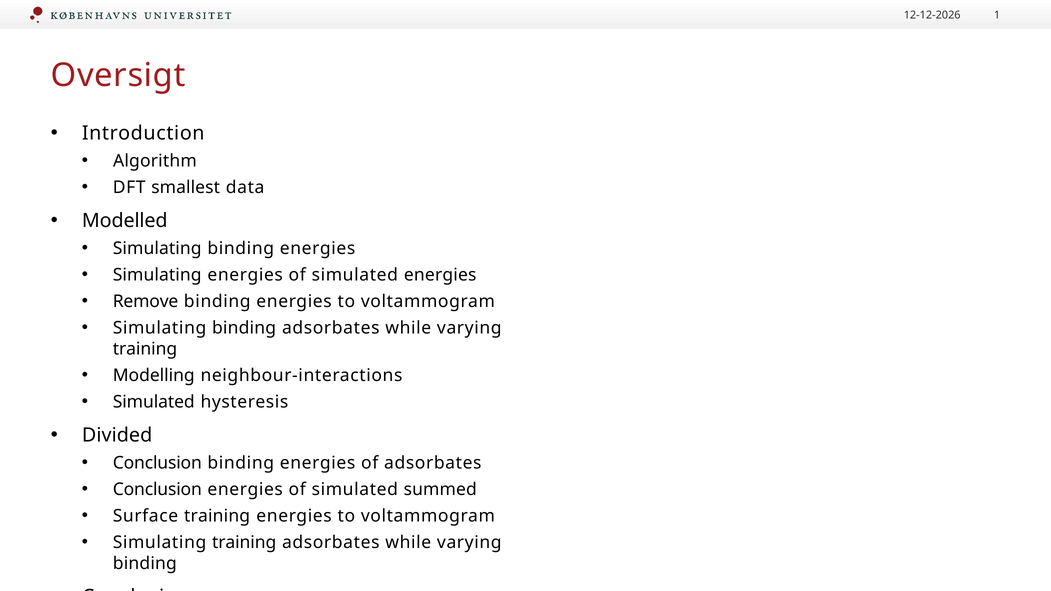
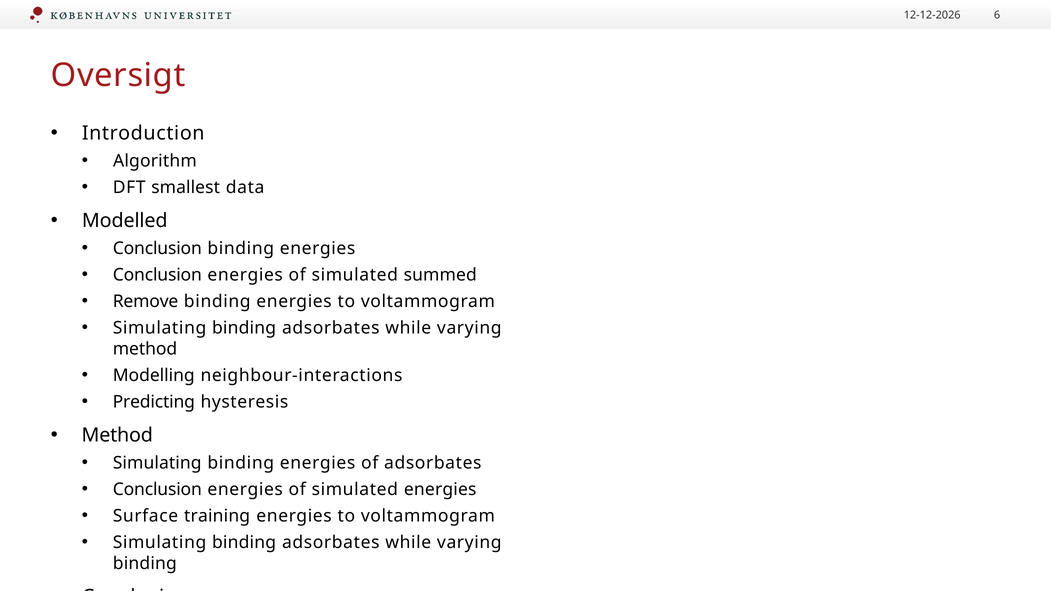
1: 1 -> 6 (997, 15)
Simulating: Simulating -> Conclusion (157, 249)
Simulating: Simulating -> Conclusion (157, 275)
simulated energies: energies -> summed (440, 275)
training: training -> method (145, 349)
Simulated: Simulated -> Predicting (154, 402)
Divided: Divided -> Method (117, 436)
Conclusion: Conclusion -> Simulating (157, 463)
simulated summed: summed -> energies (440, 490)
training: training -> binding (244, 543)
